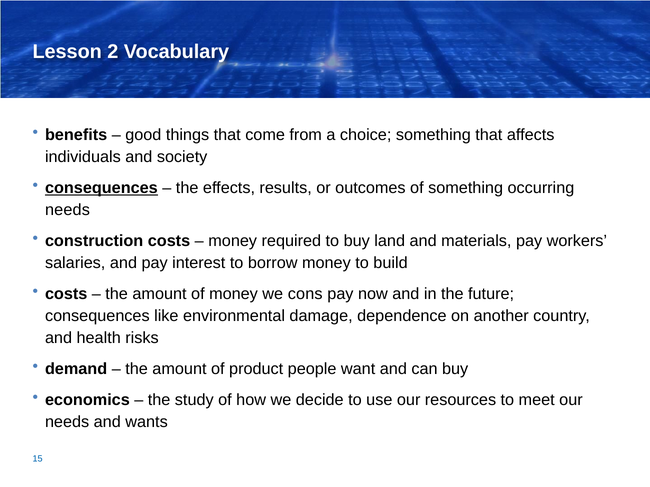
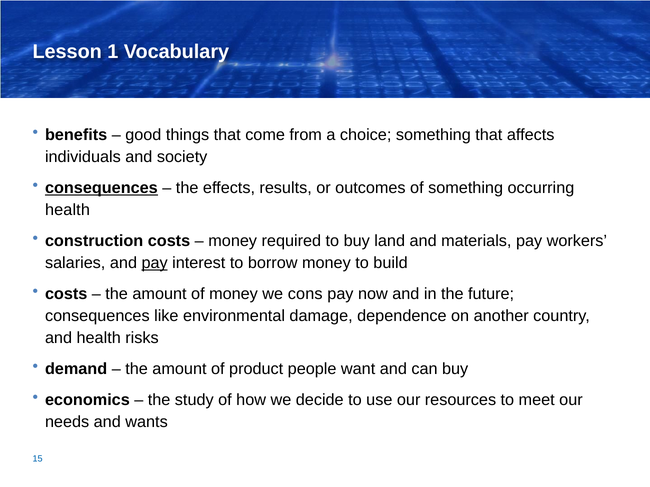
2: 2 -> 1 (113, 52)
needs: needs -> health (67, 210)
pay underline: none -> present (155, 263)
